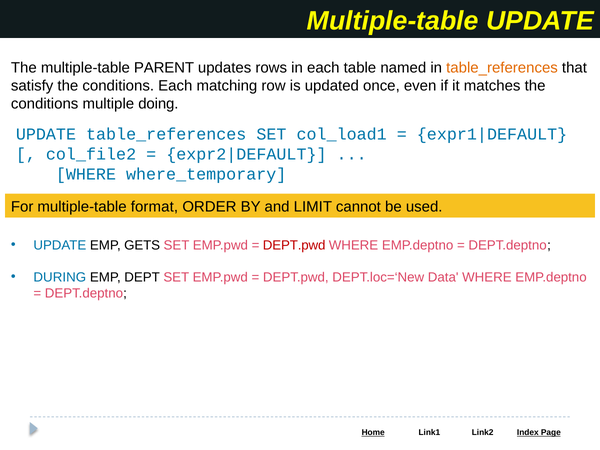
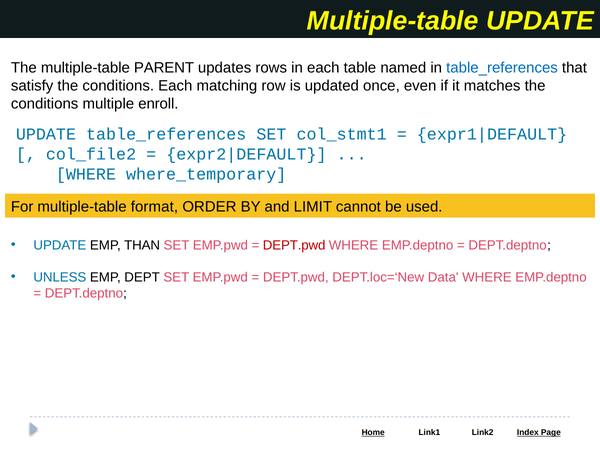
table_references colour: orange -> blue (502, 68)
doing: doing -> enroll (158, 104)
col_load1: col_load1 -> col_stmt1 (342, 134)
GETS: GETS -> THAN (142, 245)
DURING: DURING -> UNLESS (60, 277)
